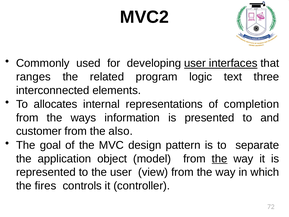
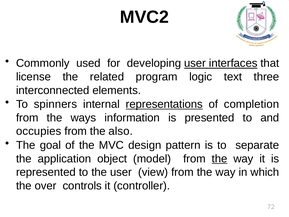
ranges: ranges -> license (33, 77)
allocates: allocates -> spinners (55, 104)
representations underline: none -> present (164, 104)
customer: customer -> occupies (39, 131)
fires: fires -> over (46, 185)
